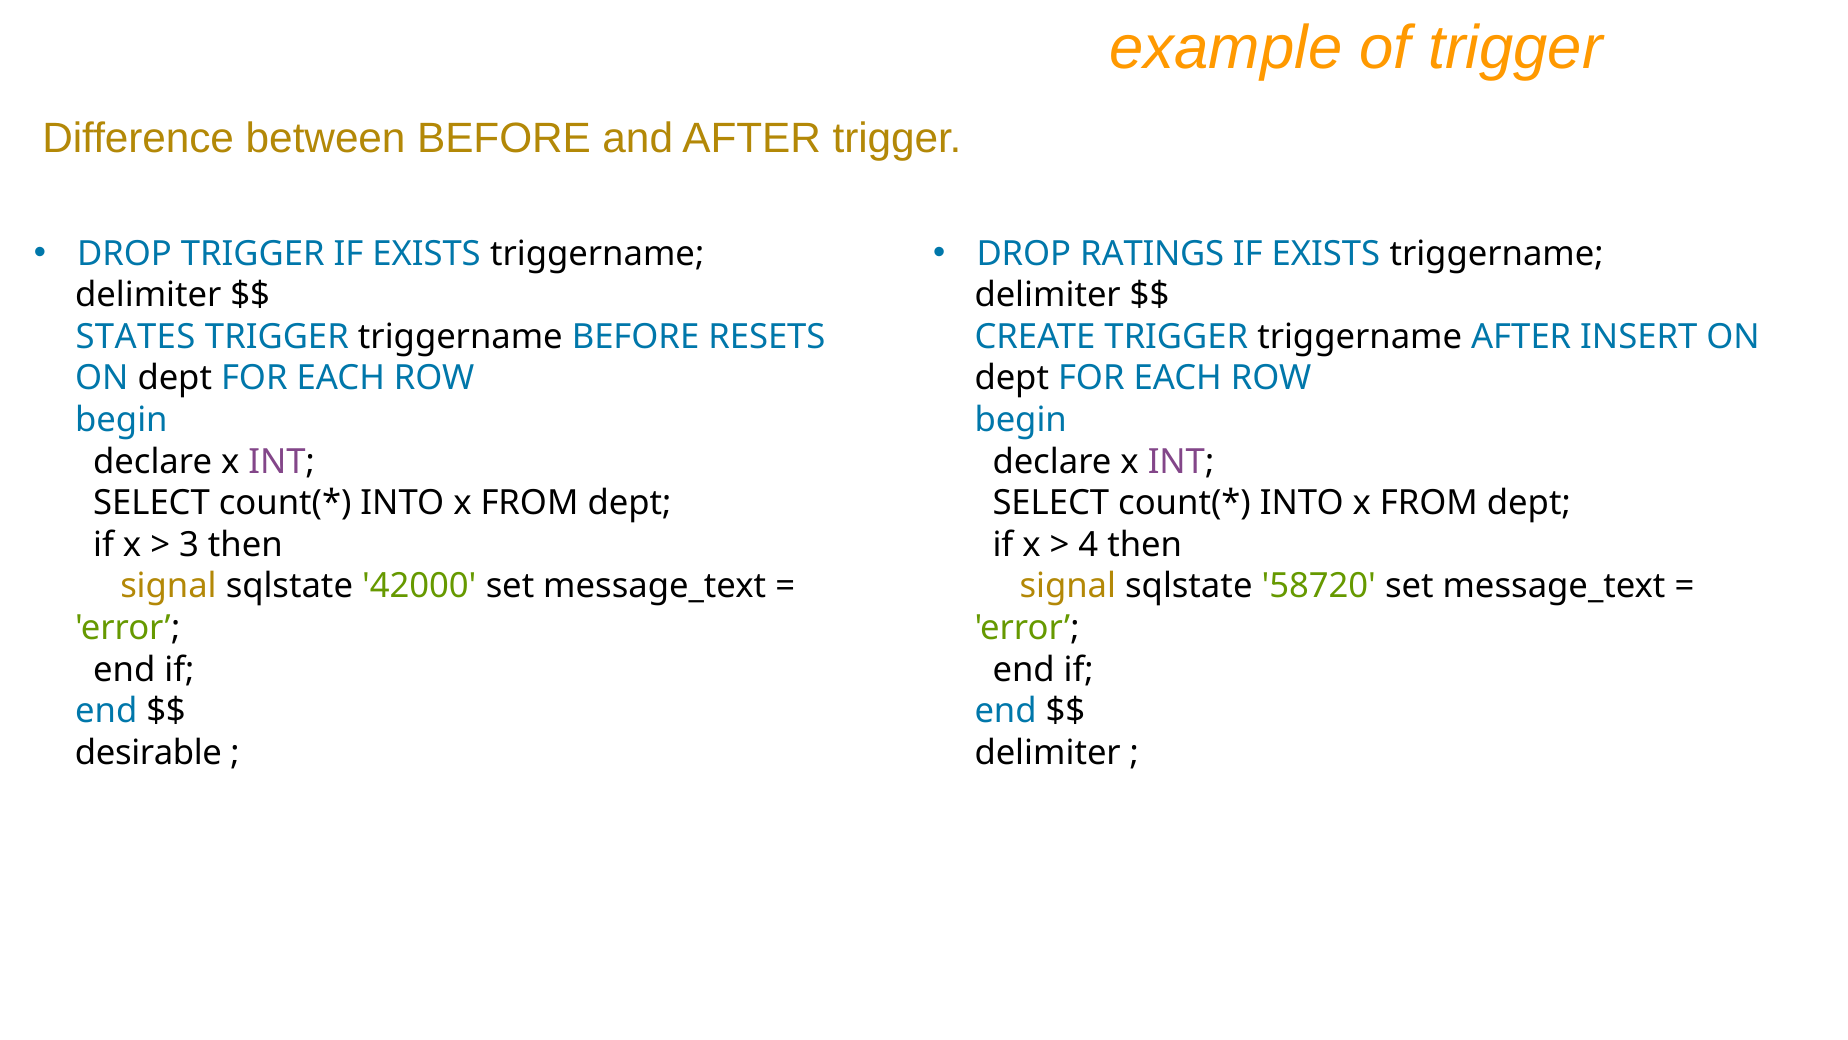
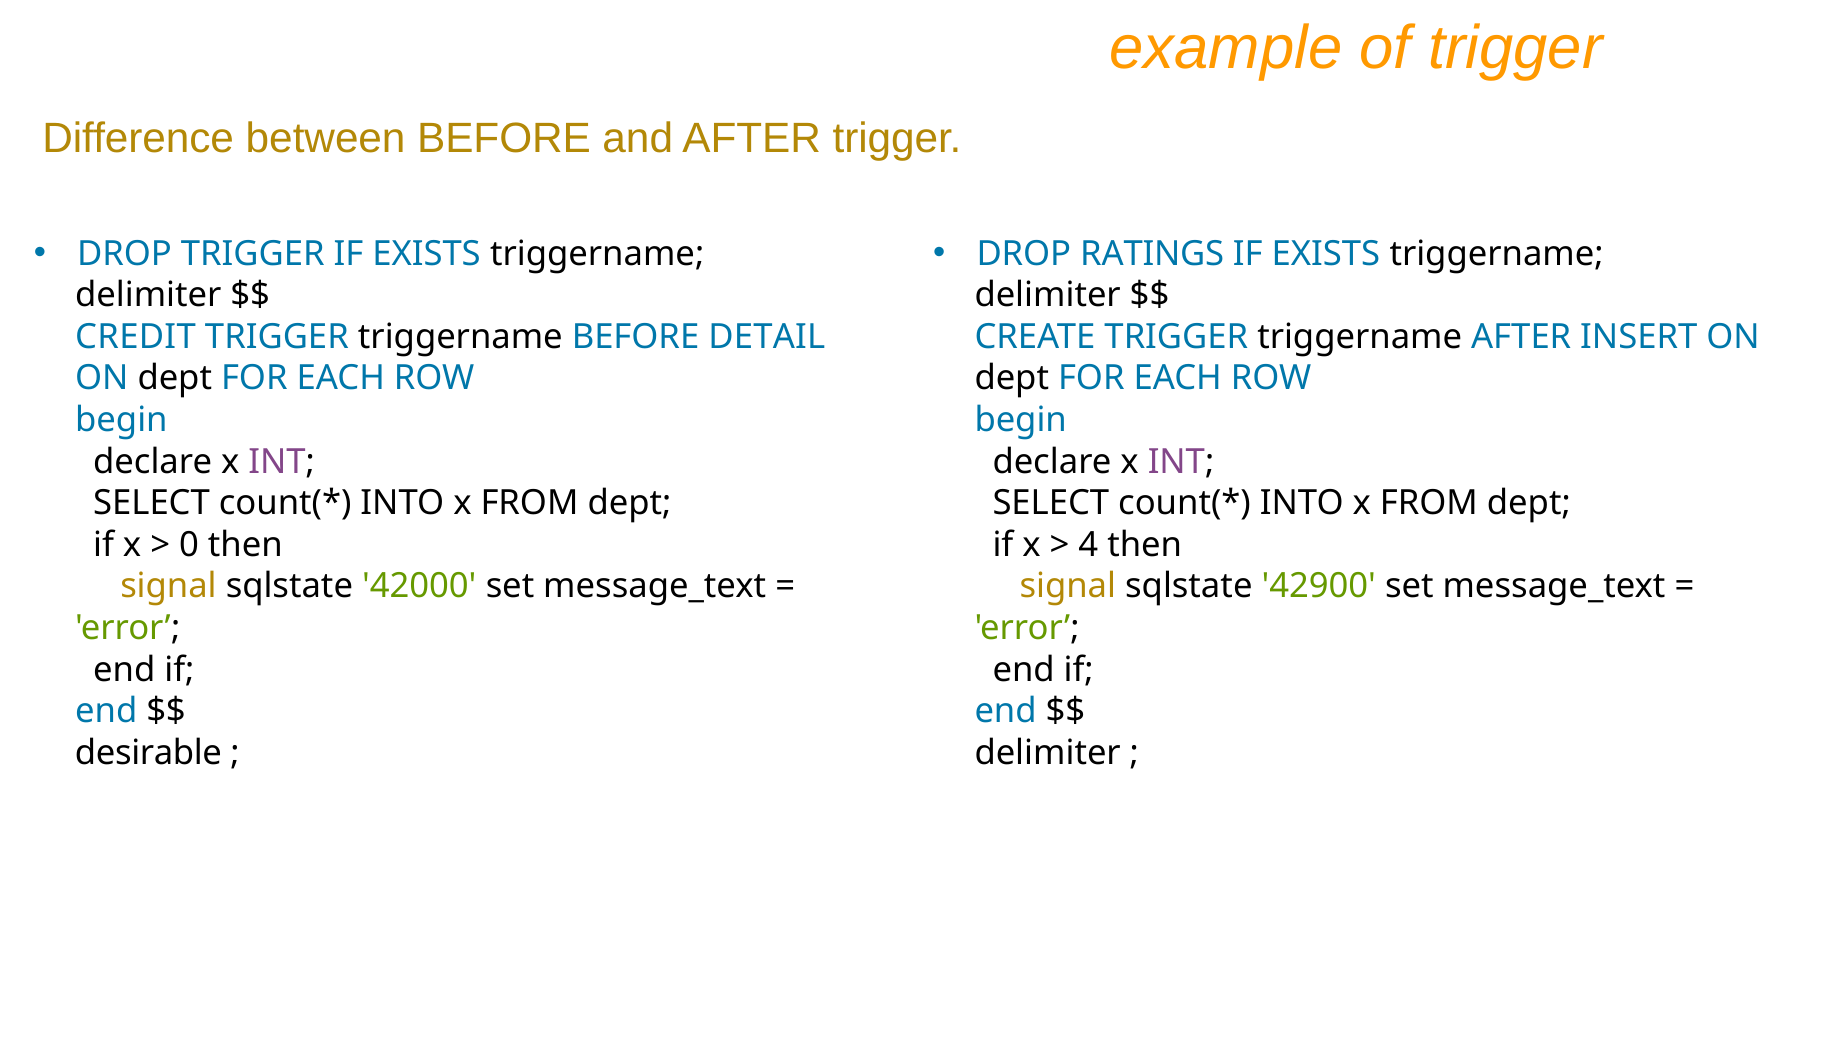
STATES: STATES -> CREDIT (135, 337)
RESETS: RESETS -> DETAIL (767, 337)
3: 3 -> 0 (189, 545)
58720: 58720 -> 42900 (1319, 586)
